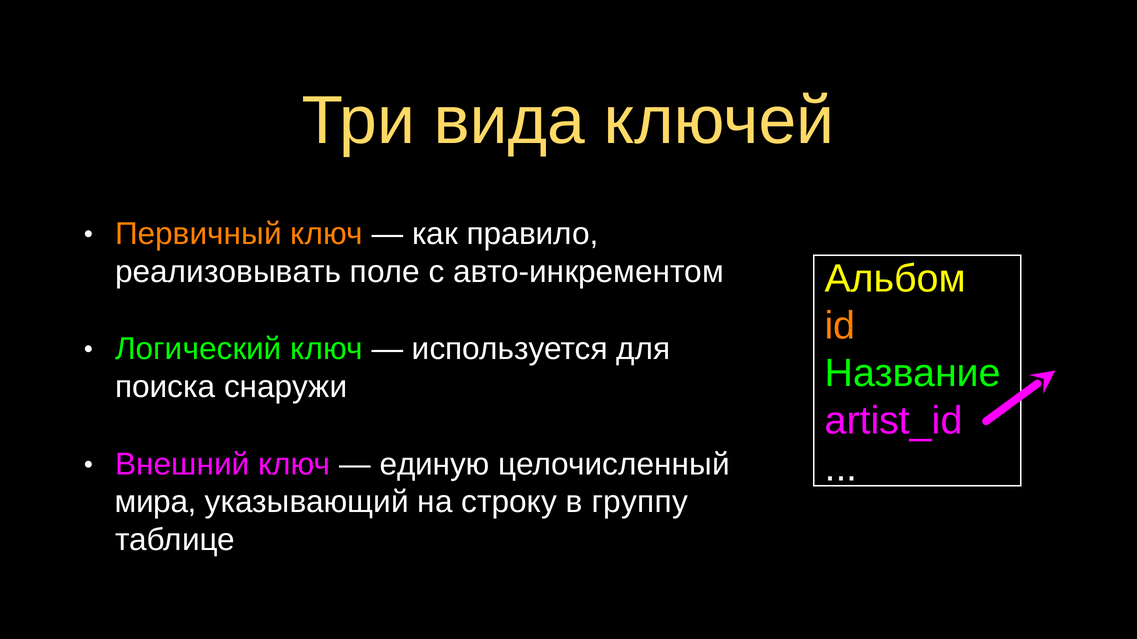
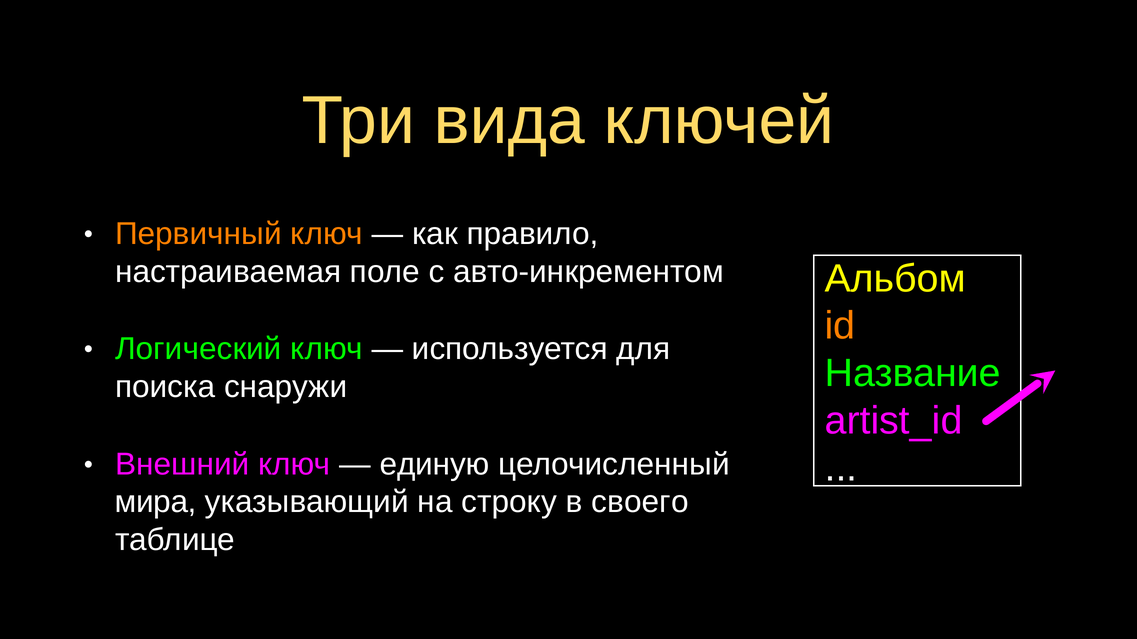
реализовывать: реализовывать -> настраиваемая (228, 272)
группу: группу -> своего (640, 502)
